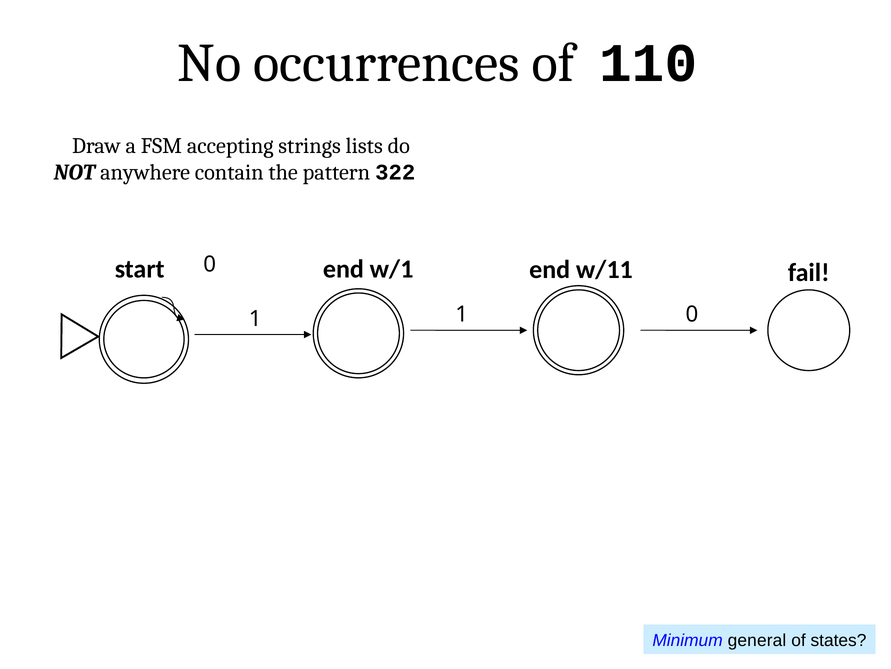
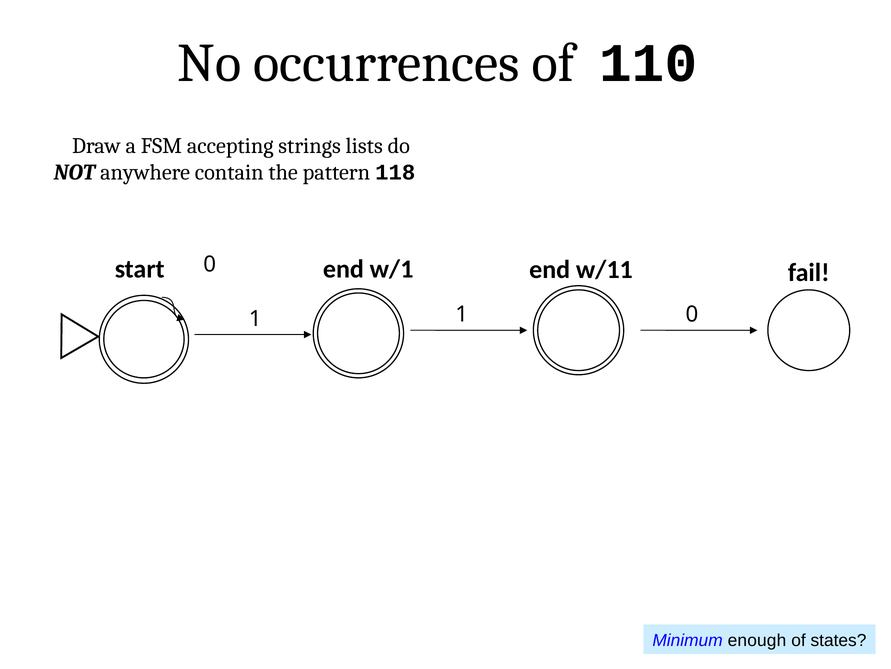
322: 322 -> 118 (395, 172)
general: general -> enough (757, 640)
